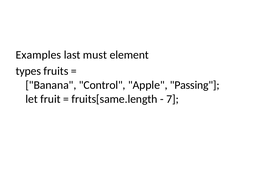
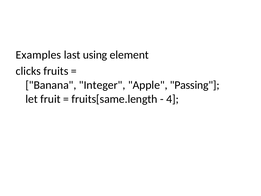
must: must -> using (95, 55)
types: types -> clicks (28, 71)
Control: Control -> Integer (102, 85)
7: 7 -> 4 (172, 99)
